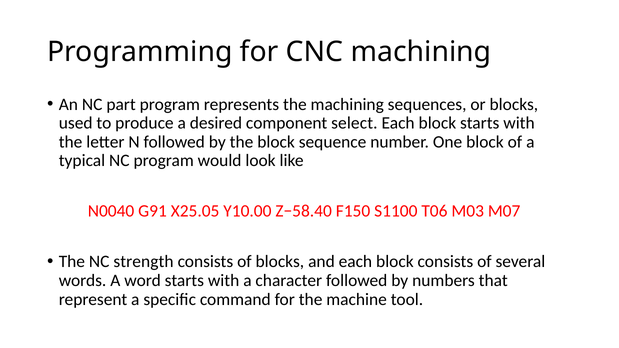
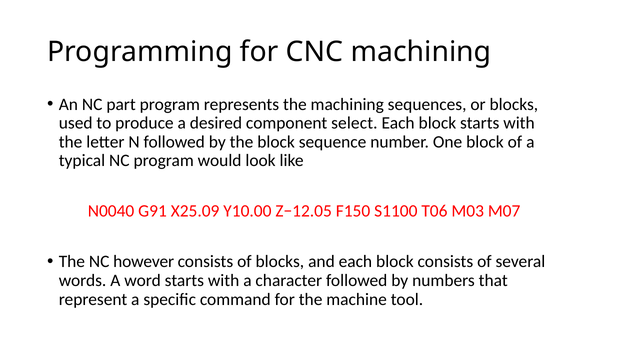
X25.05: X25.05 -> X25.09 (195, 211)
Z−58.40: Z−58.40 -> Z−12.05 (304, 211)
strength: strength -> however (144, 262)
